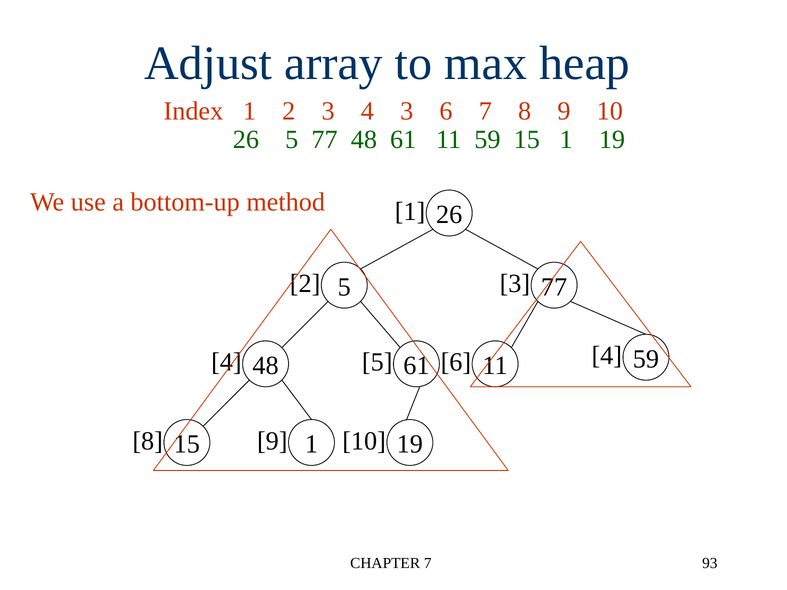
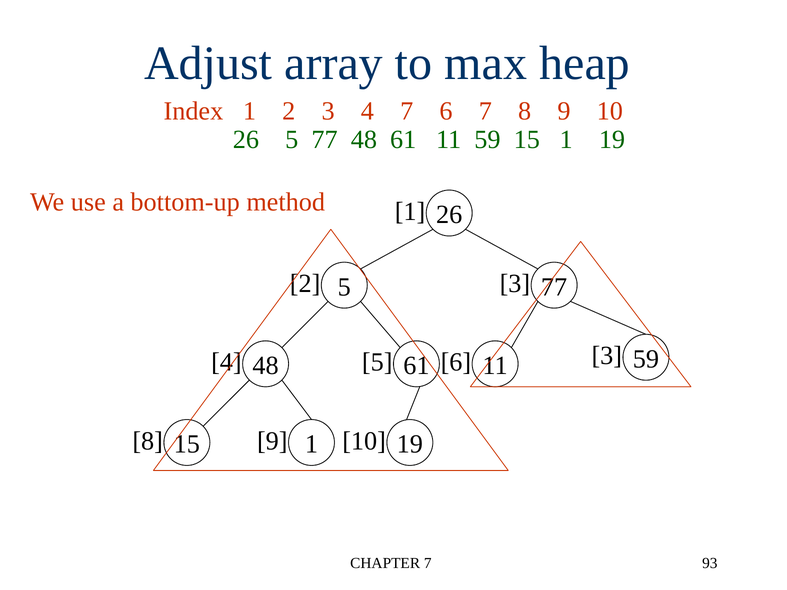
4 3: 3 -> 7 (407, 111)
4: 4 -> 3 (607, 356)
